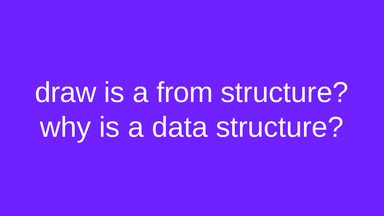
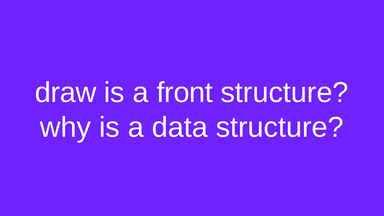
from: from -> front (185, 93)
